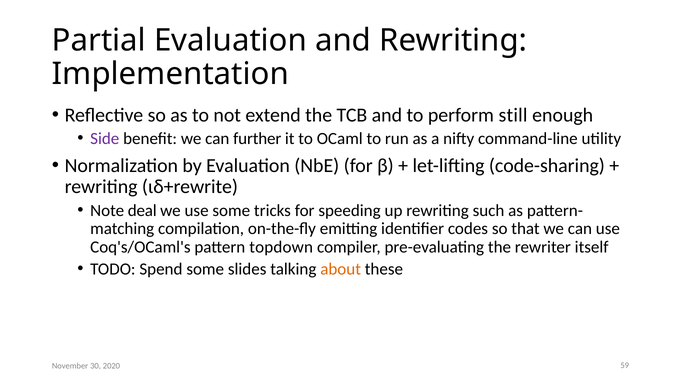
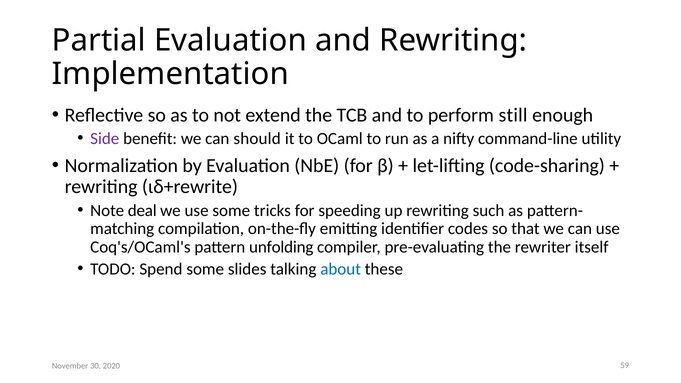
further: further -> should (257, 139)
topdown: topdown -> unfolding (281, 247)
about colour: orange -> blue (341, 269)
